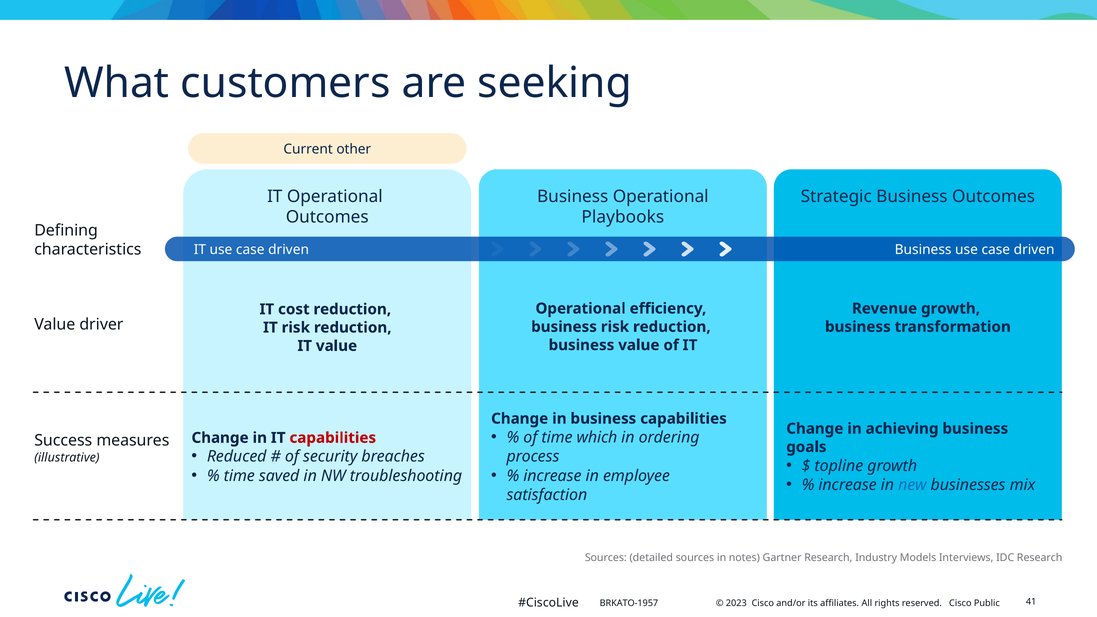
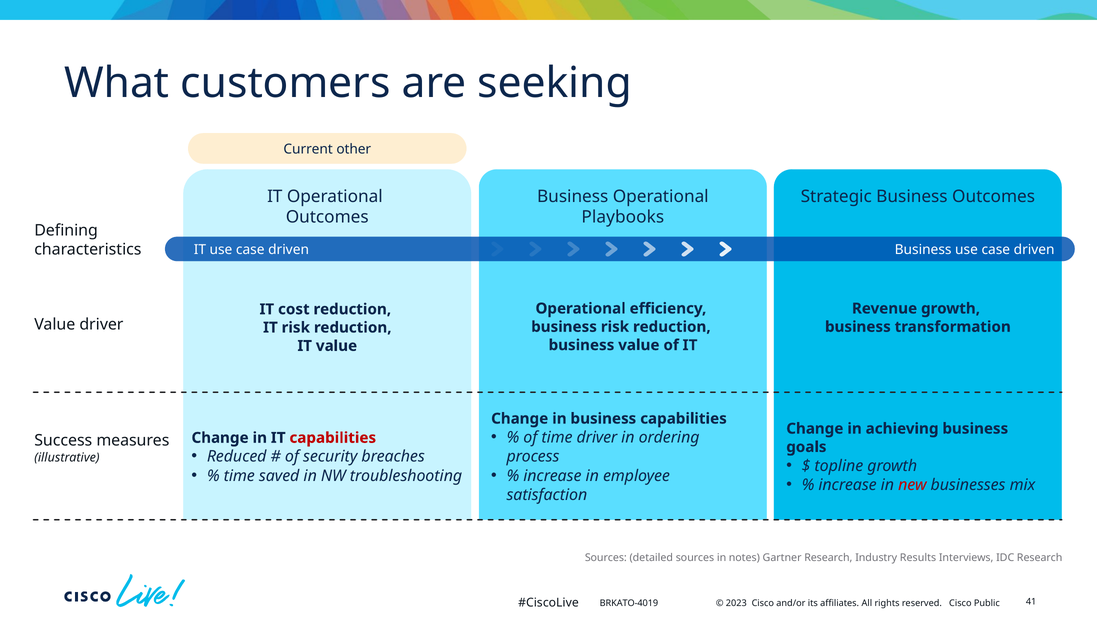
time which: which -> driver (597, 438)
new colour: blue -> red (912, 485)
Models: Models -> Results (918, 558)
BRKATO-1957: BRKATO-1957 -> BRKATO-4019 (629, 603)
